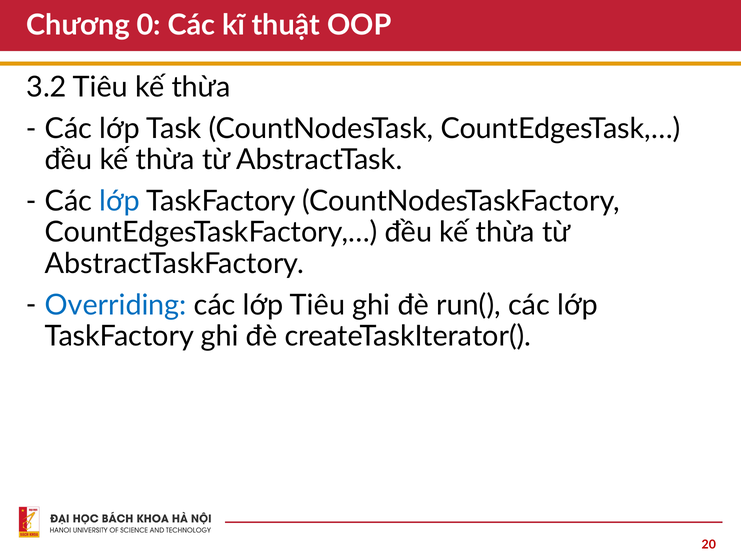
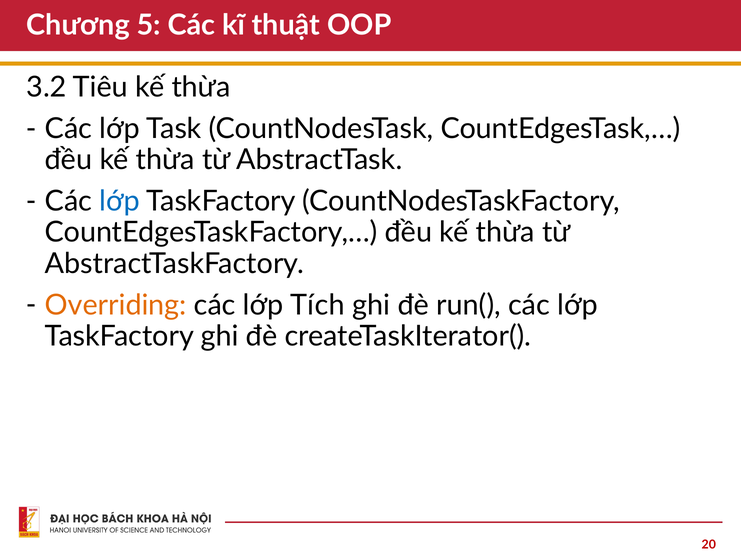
0: 0 -> 5 (149, 25)
Overriding colour: blue -> orange (116, 305)
lớp Tiêu: Tiêu -> Tích (317, 305)
